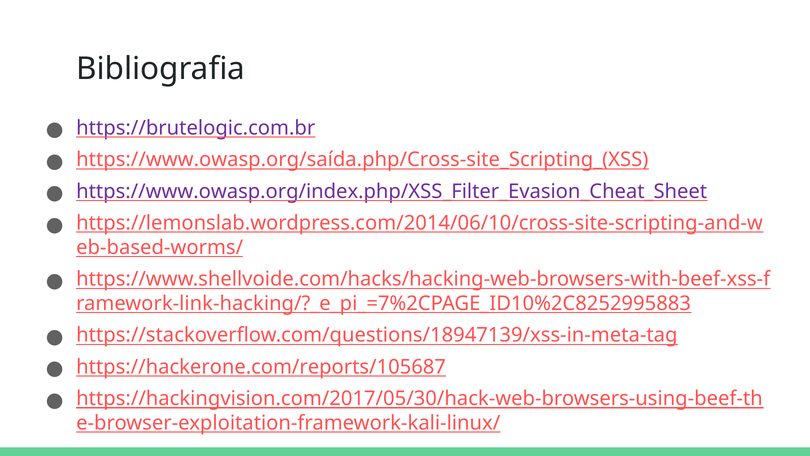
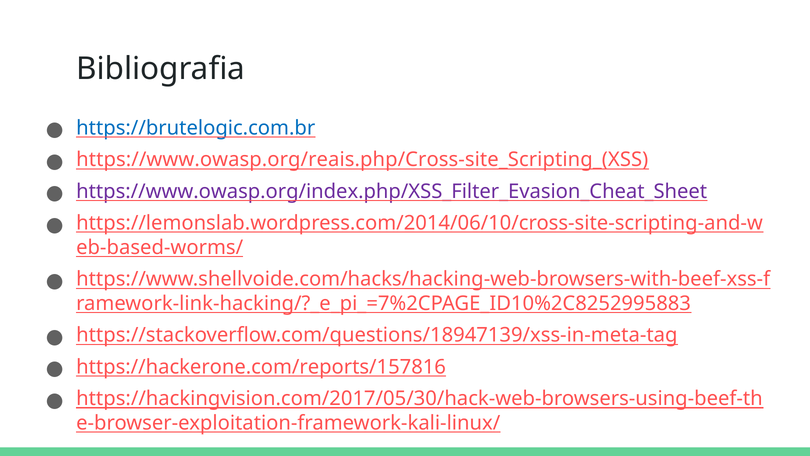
https://brutelogic.com.br colour: purple -> blue (196, 128)
https://www.owasp.org/saída.php/Cross-site_Scripting_(XSS: https://www.owasp.org/saída.php/Cross-site_Scripting_(XSS -> https://www.owasp.org/reais.php/Cross-site_Scripting_(XSS (362, 160)
https://hackerone.com/reports/105687: https://hackerone.com/reports/105687 -> https://hackerone.com/reports/157816 (261, 367)
